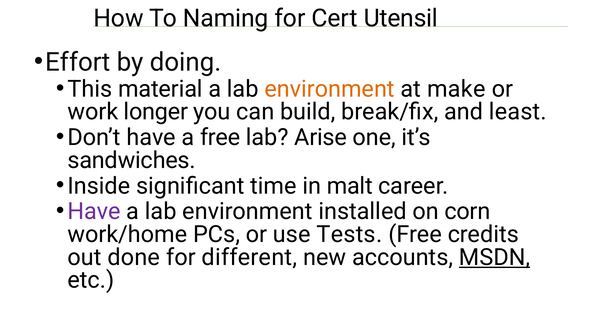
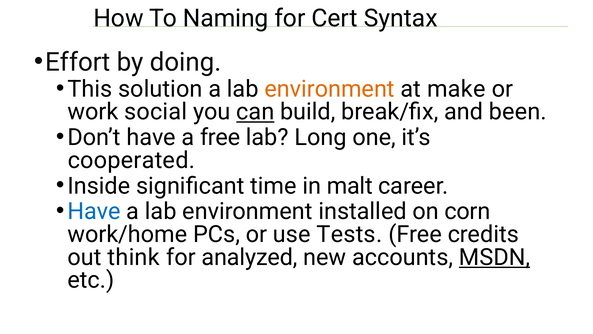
Utensil: Utensil -> Syntax (401, 18)
material: material -> solution (160, 89)
longer: longer -> social (156, 112)
can underline: none -> present (255, 112)
least: least -> been (518, 112)
Arise: Arise -> Long (320, 137)
sandwiches: sandwiches -> cooperated (131, 160)
Have colour: purple -> blue (94, 211)
done: done -> think (134, 257)
different: different -> analyzed (250, 257)
